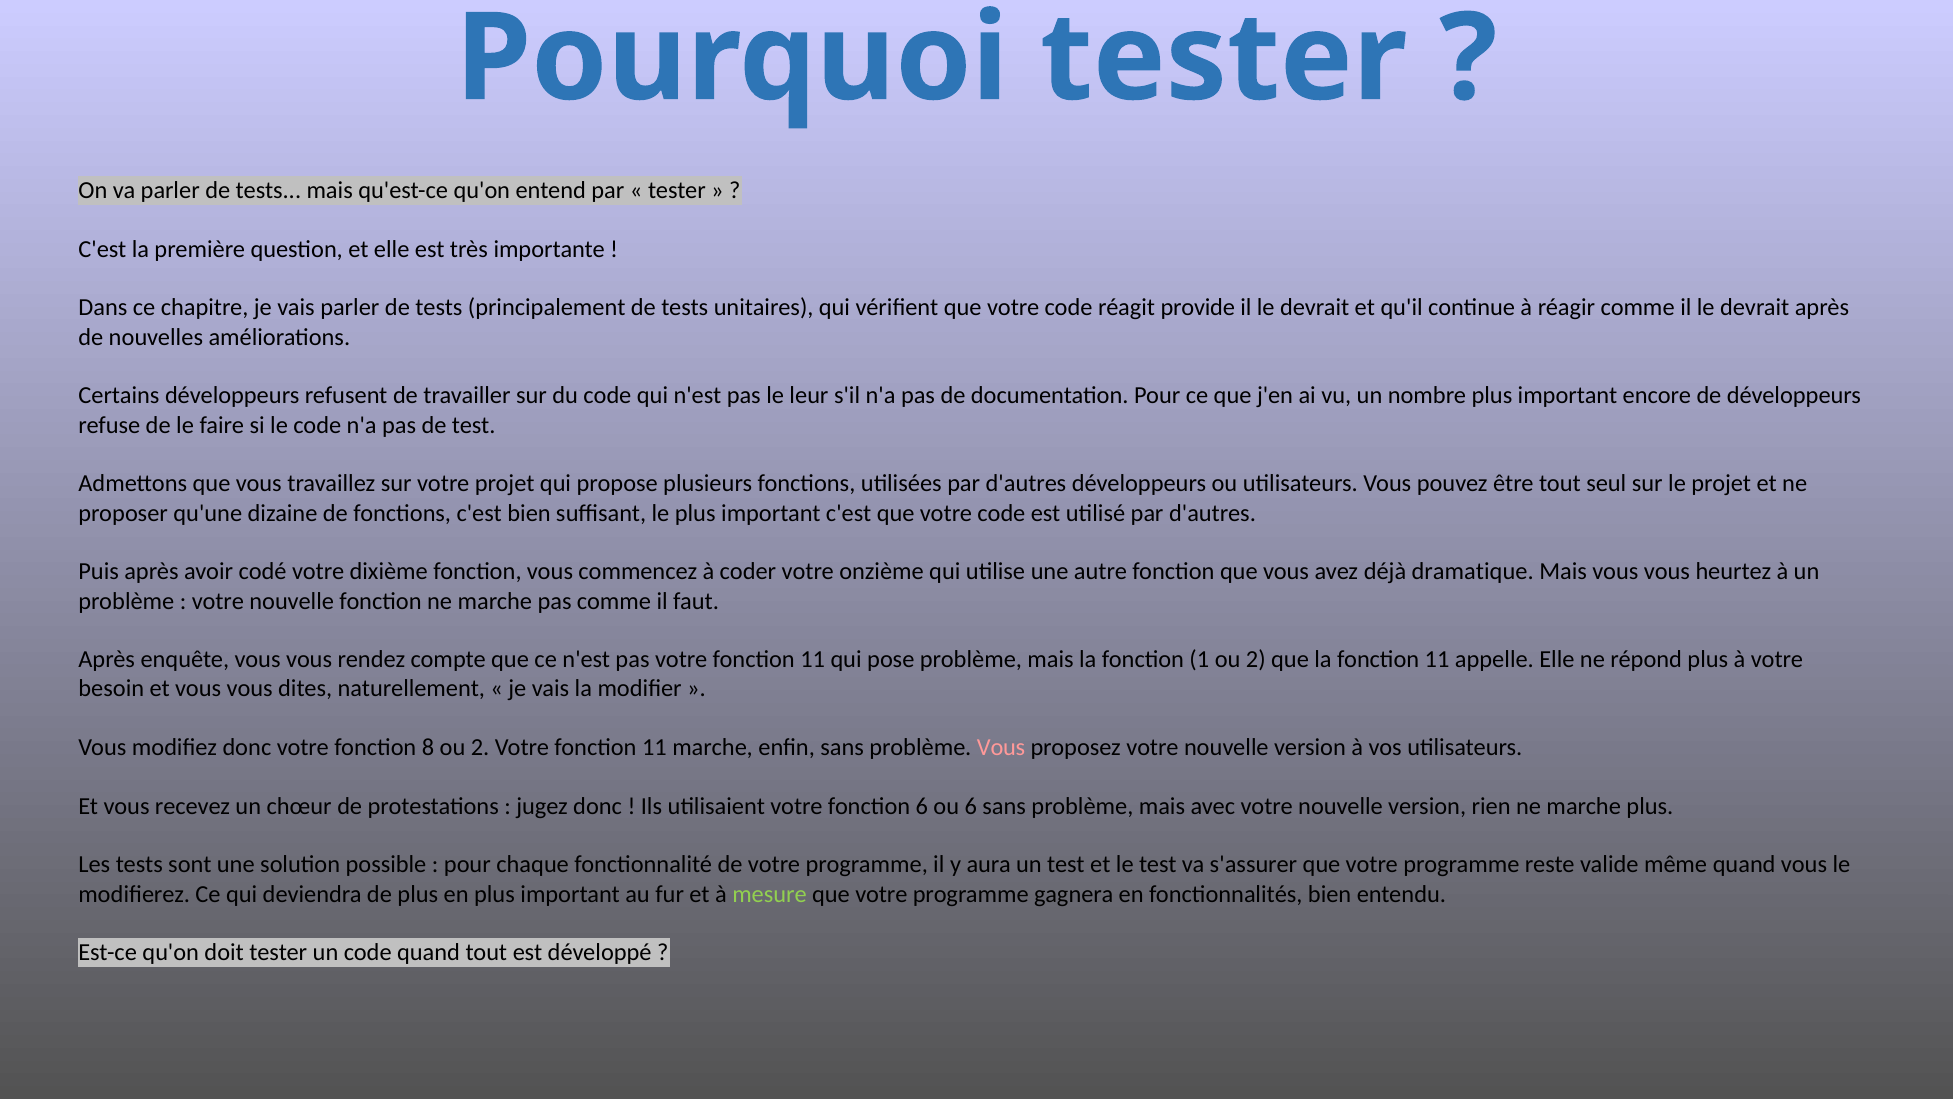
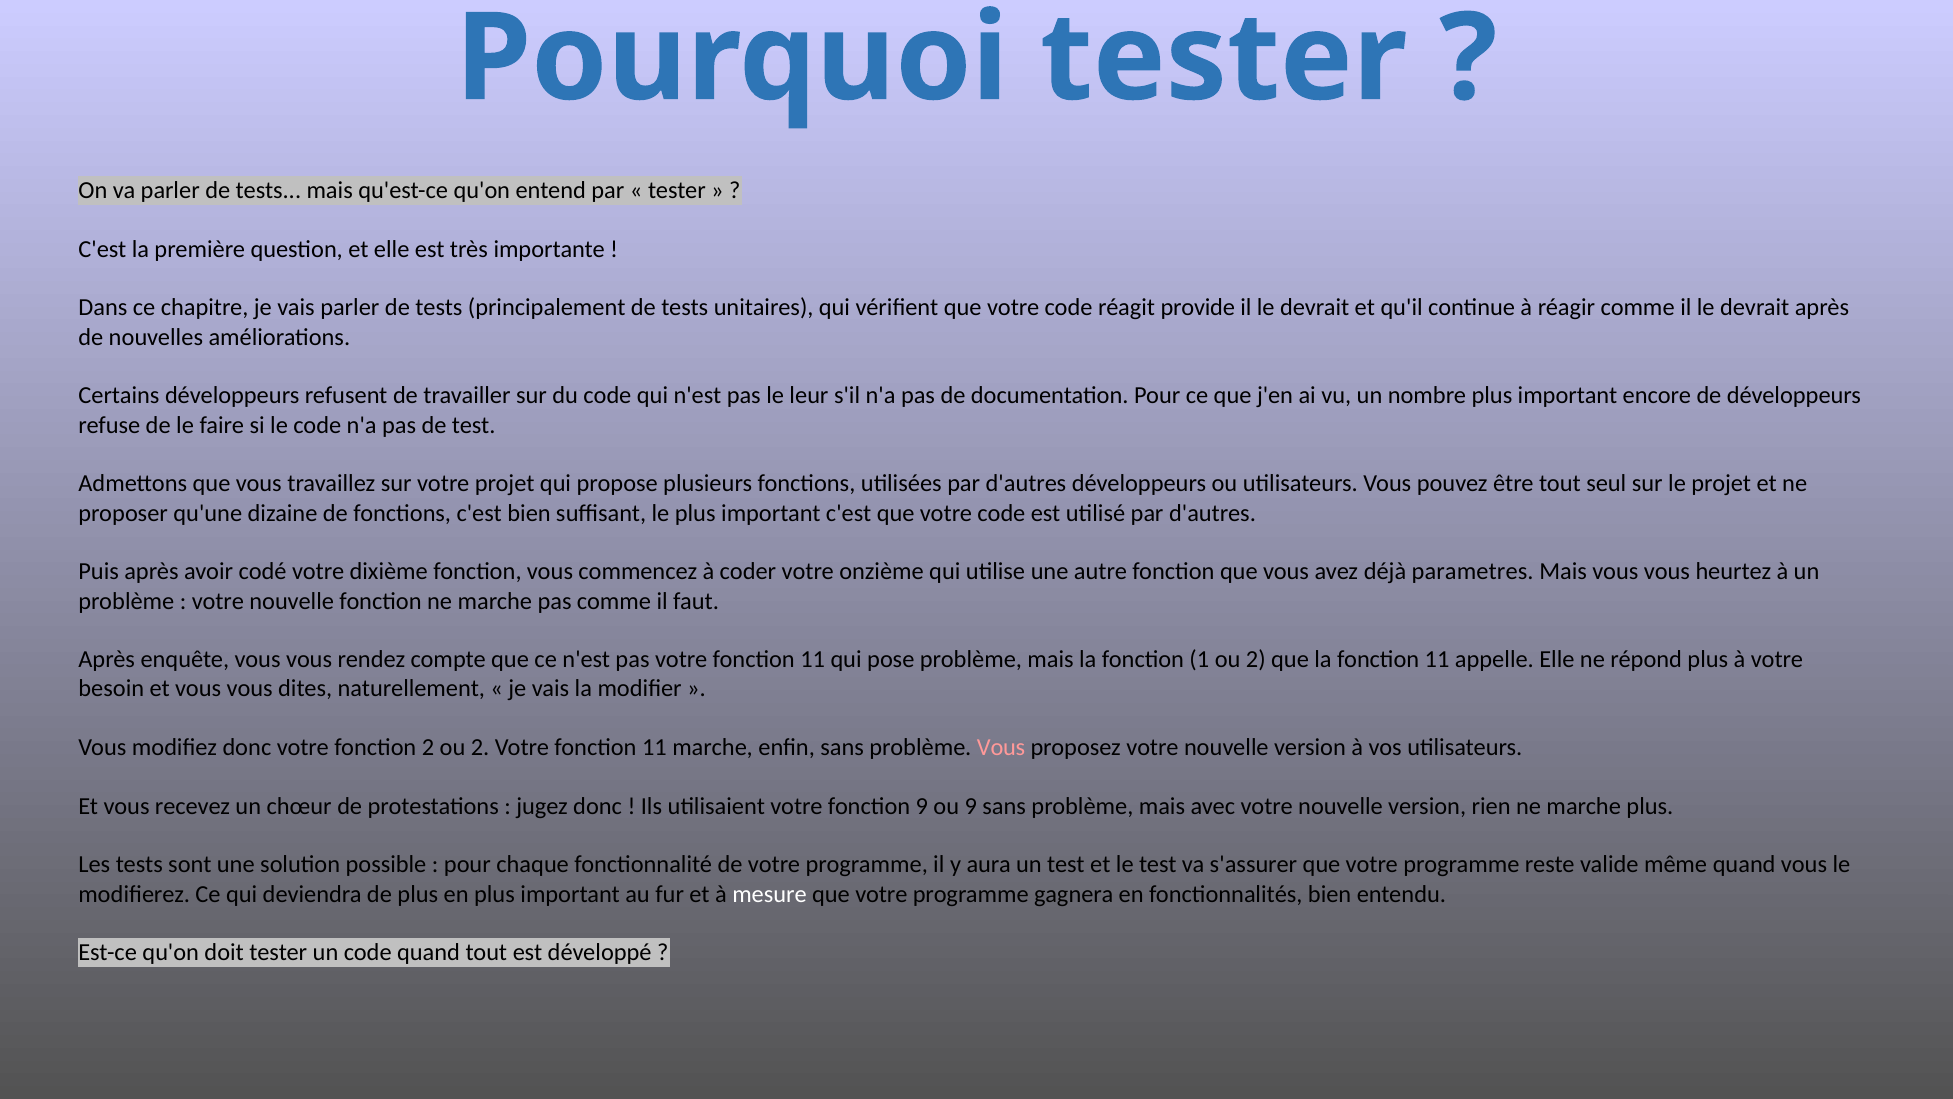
dramatique: dramatique -> parametres (1473, 571)
fonction 8: 8 -> 2 (428, 747)
fonction 6: 6 -> 9 (922, 806)
ou 6: 6 -> 9 (971, 806)
mesure colour: light green -> white (769, 894)
